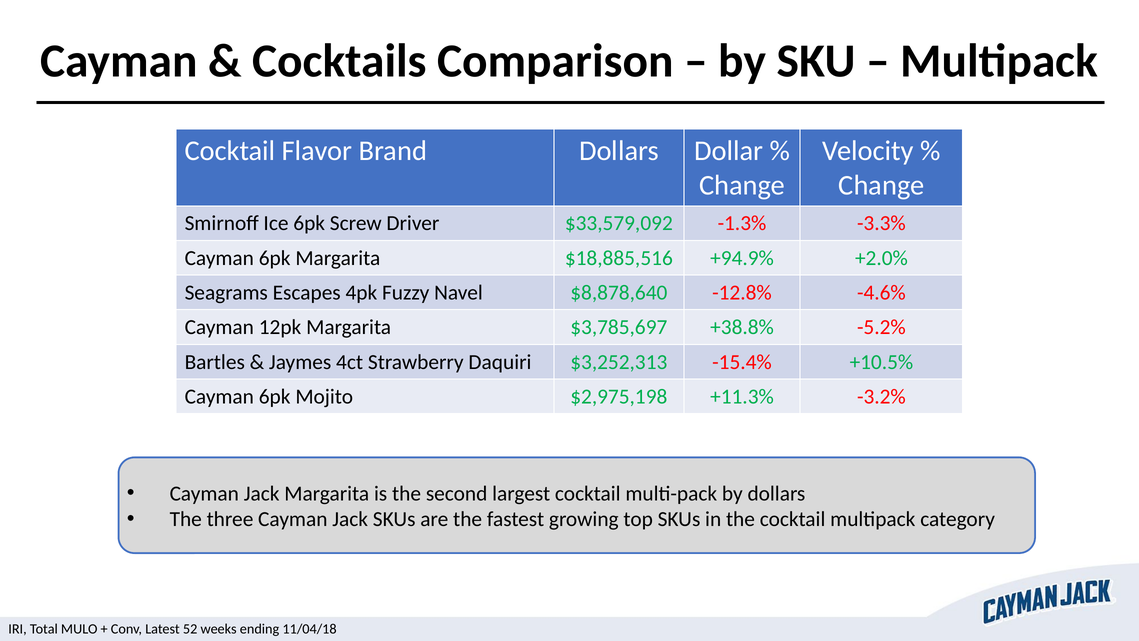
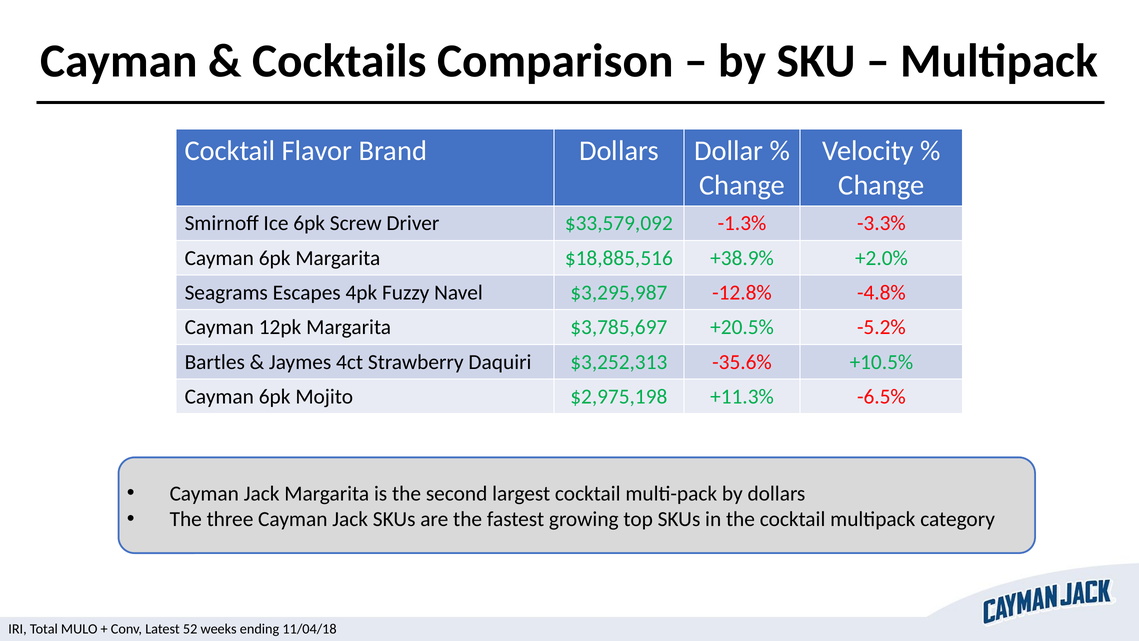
+94.9%: +94.9% -> +38.9% (742, 258)
$8,878,640: $8,878,640 -> $3,295,987 (619, 293)
-4.6%: -4.6% -> -4.8% (881, 293)
+38.8%: +38.8% -> +20.5% (742, 327)
-15.4%: -15.4% -> -35.6% (742, 362)
-3.2%: -3.2% -> -6.5% (881, 396)
